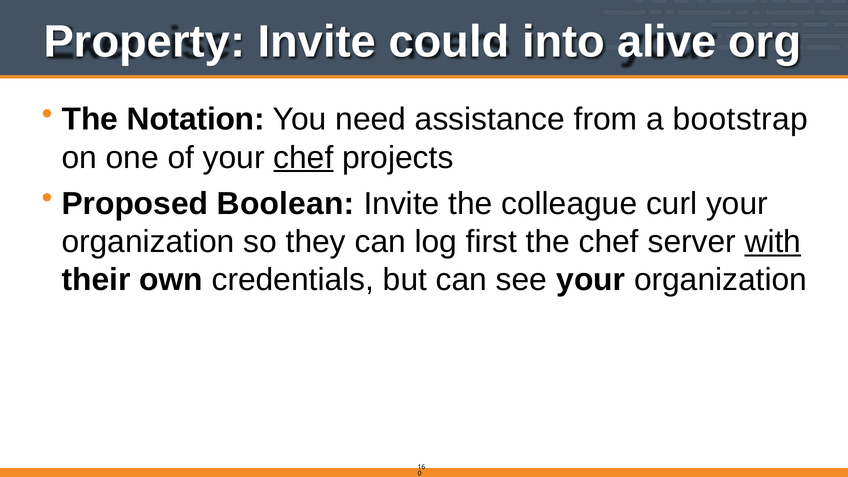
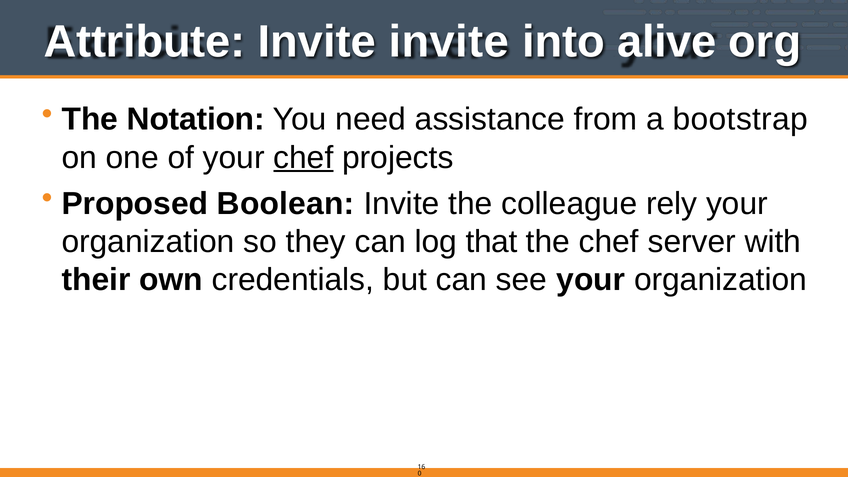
Property: Property -> Attribute (145, 42)
Invite could: could -> invite (449, 42)
curl: curl -> rely (672, 204)
first: first -> that (492, 242)
with underline: present -> none (773, 242)
